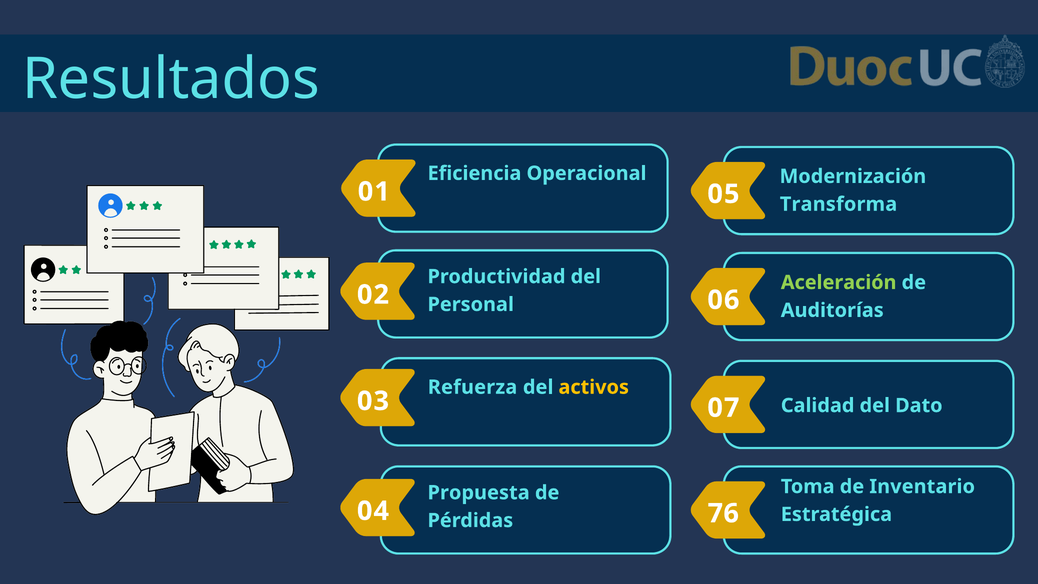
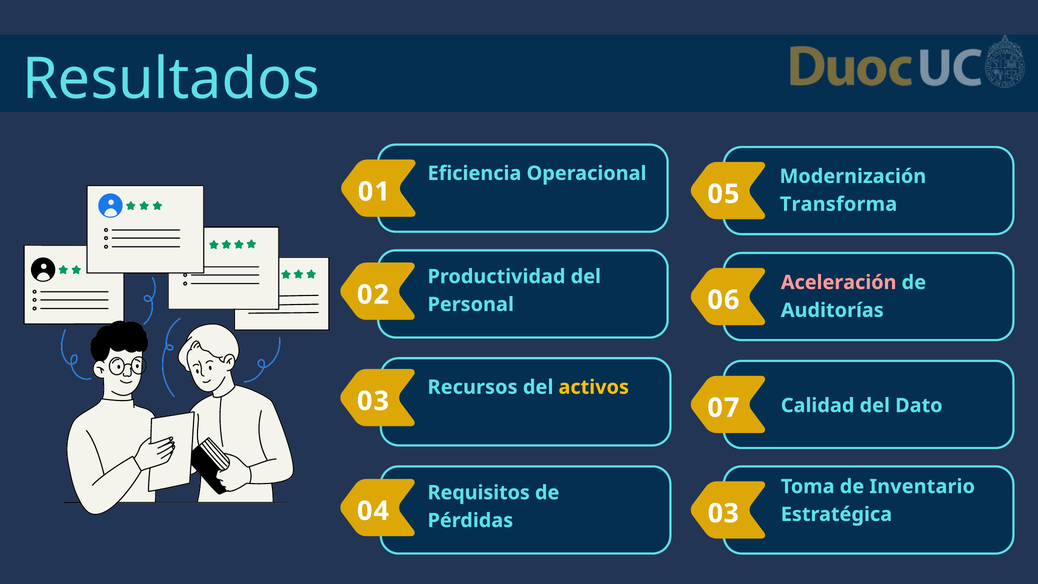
Aceleración colour: light green -> pink (839, 282)
Refuerza: Refuerza -> Recursos (473, 387)
Propuesta: Propuesta -> Requisitos (479, 493)
Pérdidas 76: 76 -> 03 (723, 513)
